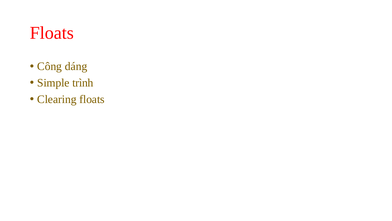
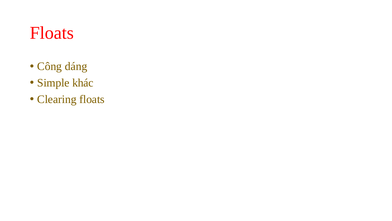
trình: trình -> khác (83, 83)
